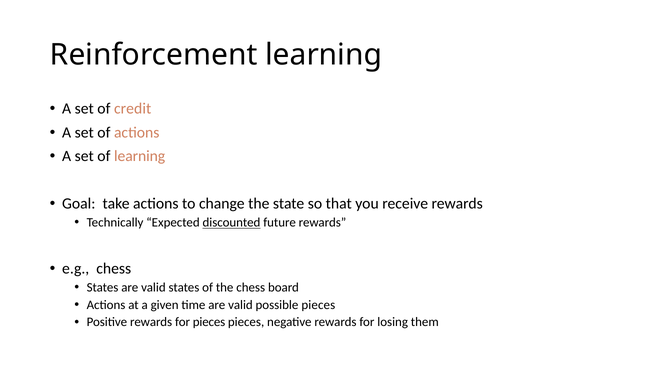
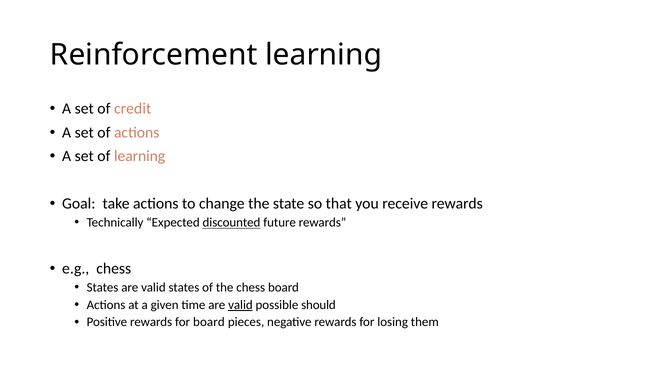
valid underline: none -> present (240, 305)
possible pieces: pieces -> should (318, 305)
for pieces: pieces -> board (209, 322)
